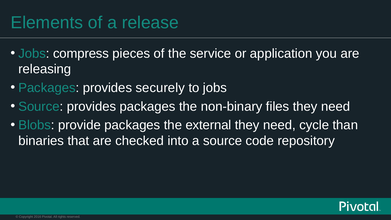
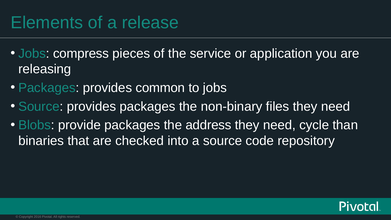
securely: securely -> common (160, 88)
external: external -> address (208, 125)
